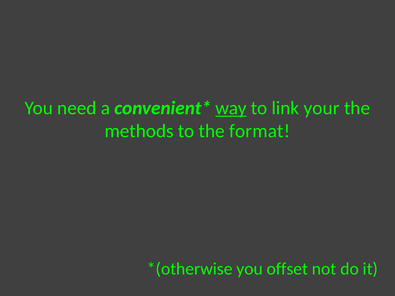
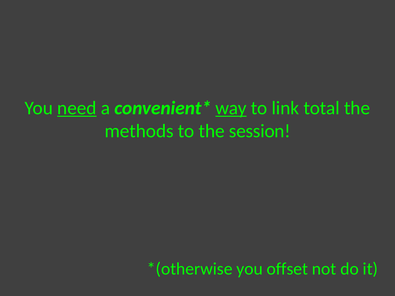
need underline: none -> present (77, 108)
your: your -> total (322, 108)
format: format -> session (260, 131)
